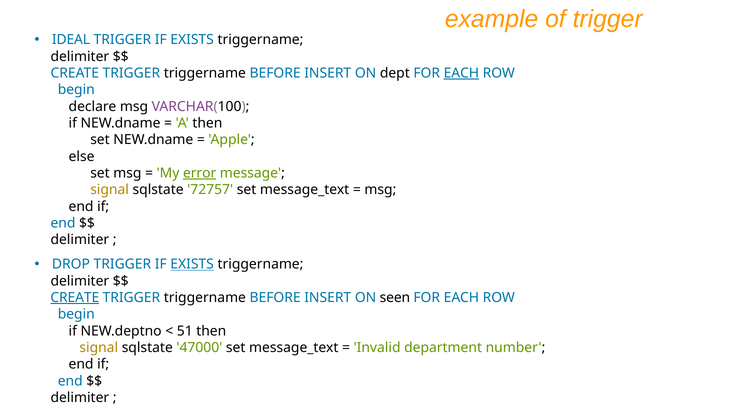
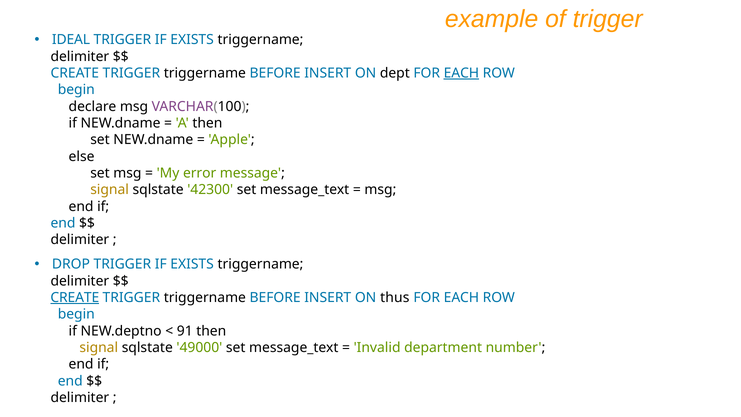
error underline: present -> none (200, 173)
72757: 72757 -> 42300 (210, 190)
EXISTS underline: present -> none (192, 264)
seen: seen -> thus (395, 298)
51: 51 -> 91 (185, 331)
47000: 47000 -> 49000 (199, 348)
